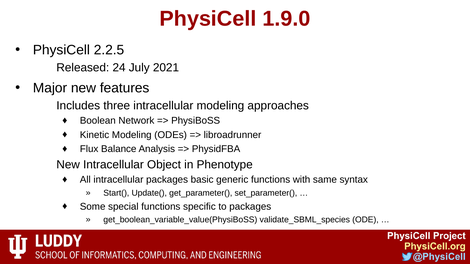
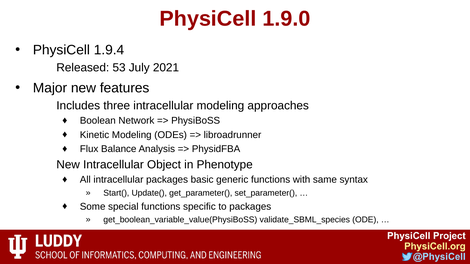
2.2.5: 2.2.5 -> 1.9.4 (109, 50)
24: 24 -> 53 (119, 68)
